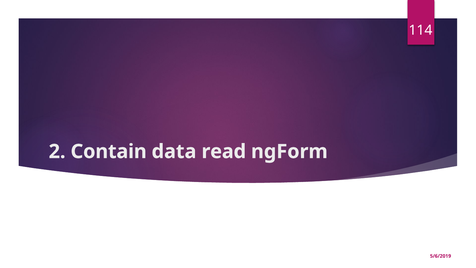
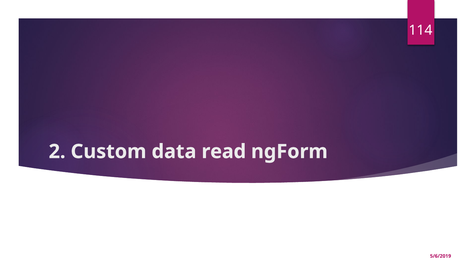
Contain: Contain -> Custom (109, 151)
